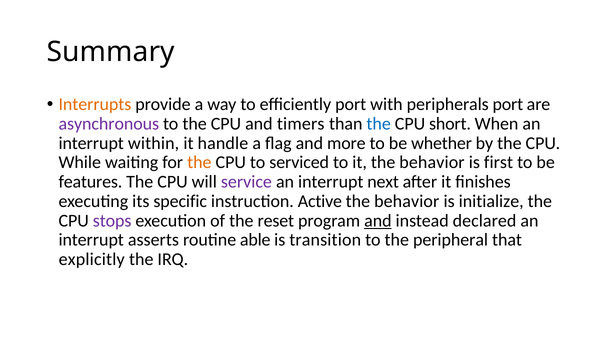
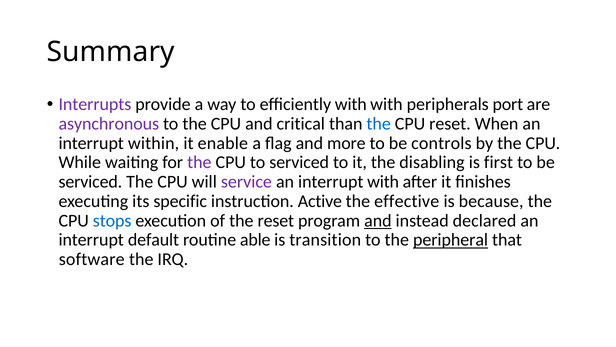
Interrupts colour: orange -> purple (95, 104)
efficiently port: port -> with (351, 104)
timers: timers -> critical (301, 123)
CPU short: short -> reset (450, 123)
handle: handle -> enable (223, 143)
whether: whether -> controls (441, 143)
the colour: orange -> purple (199, 162)
it the behavior: behavior -> disabling (432, 162)
features: features -> serviced (90, 182)
interrupt next: next -> with (383, 182)
behavior: behavior -> effective (407, 201)
initialize: initialize -> because (491, 201)
stops colour: purple -> blue (112, 220)
asserts: asserts -> default (154, 240)
peripheral underline: none -> present (451, 240)
explicitly: explicitly -> software (92, 259)
